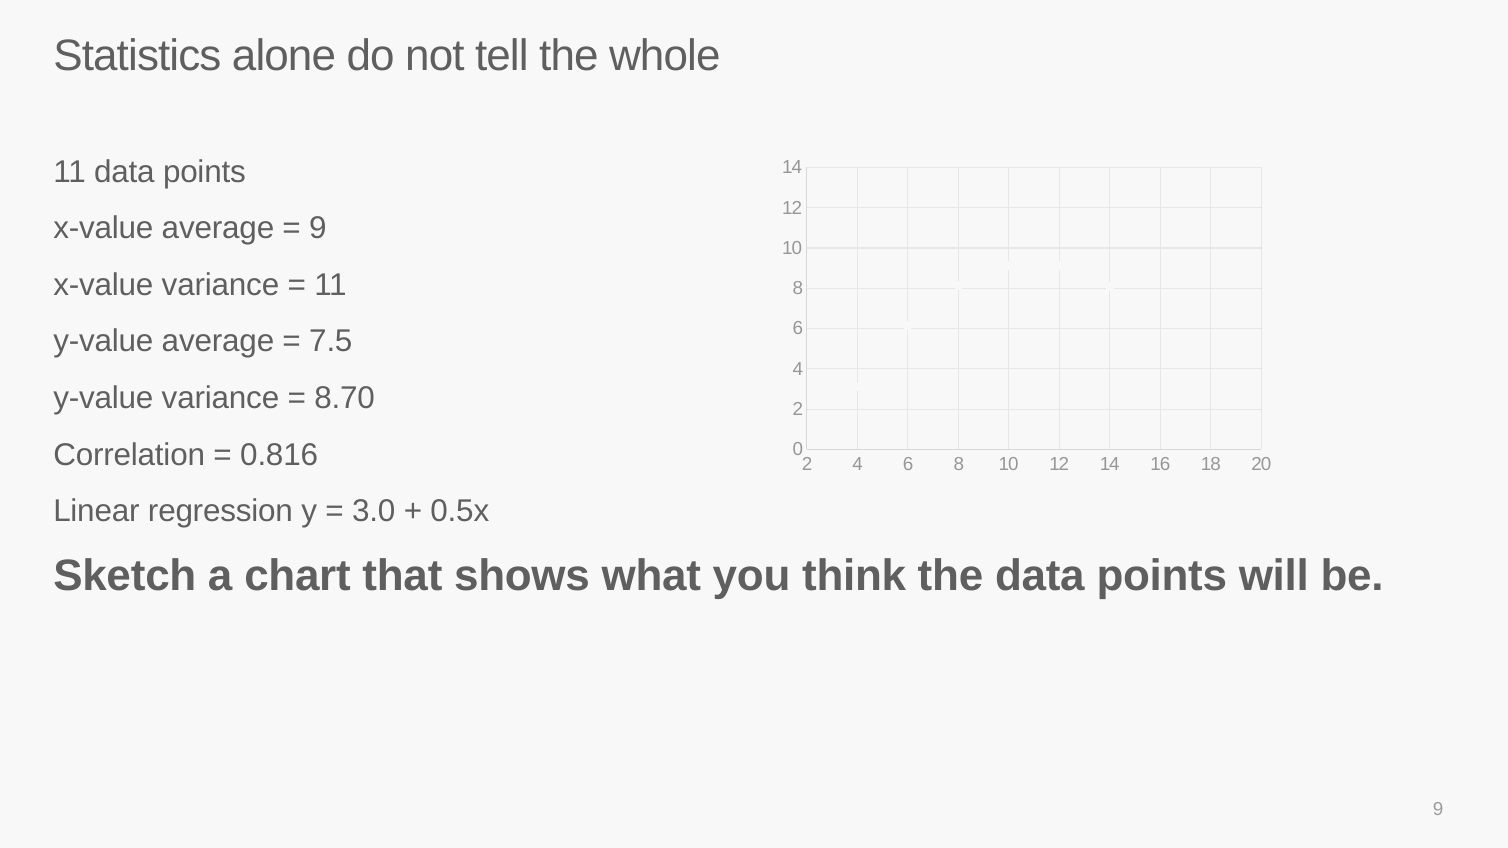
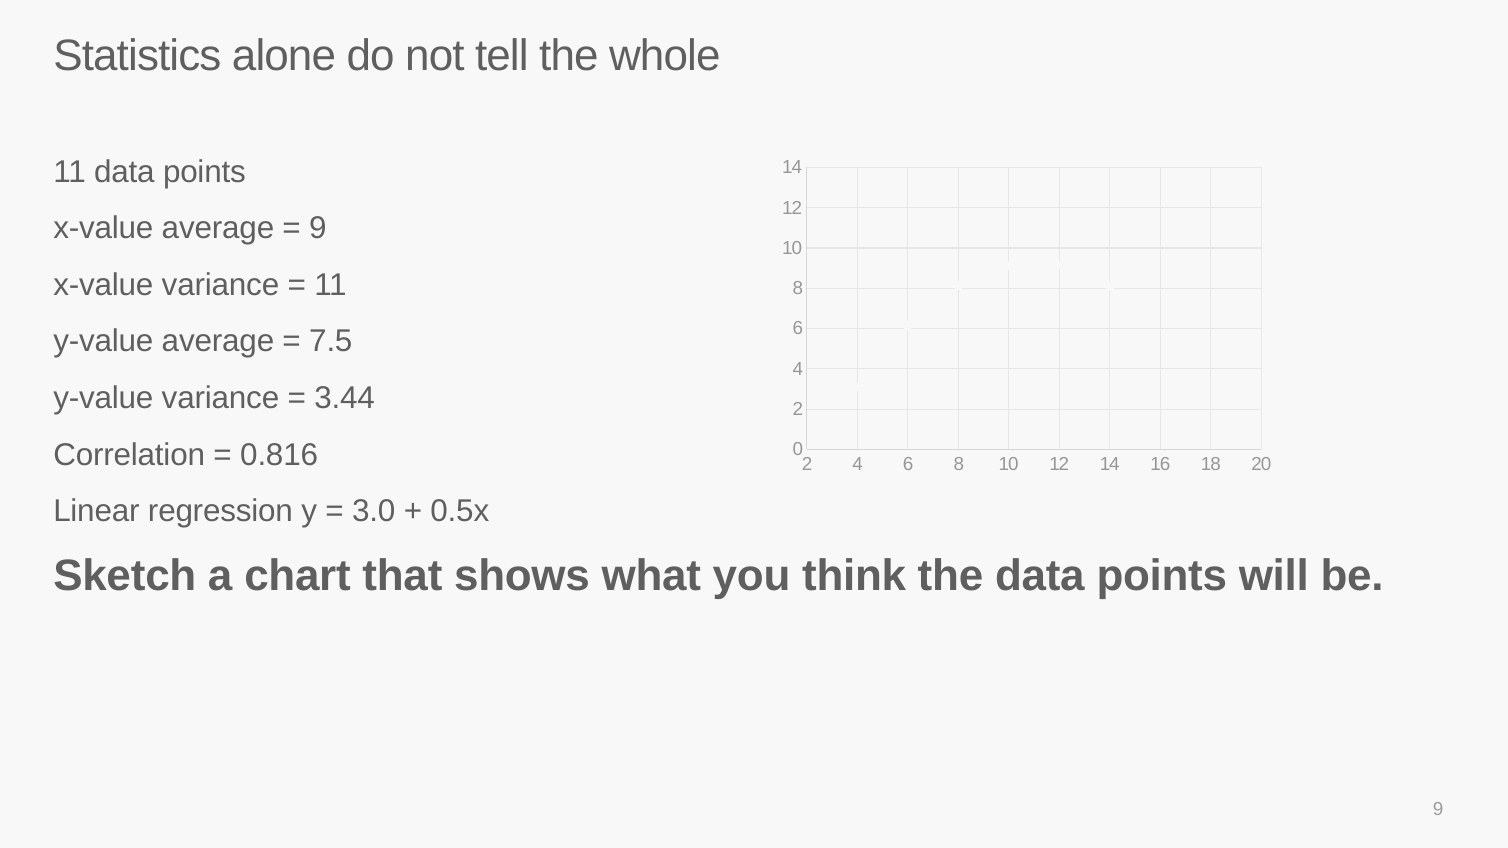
8.70: 8.70 -> 3.44 (345, 398)
